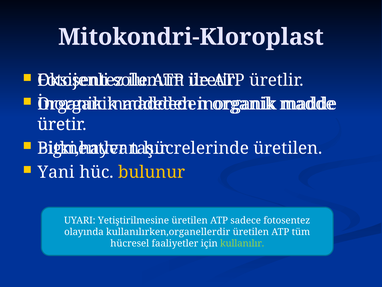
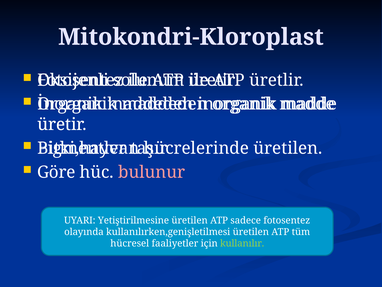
Yani: Yani -> Göre (56, 172)
bulunur colour: yellow -> pink (152, 172)
kullanılırken,organellerdir: kullanılırken,organellerdir -> kullanılırken,genişletilmesi (168, 232)
